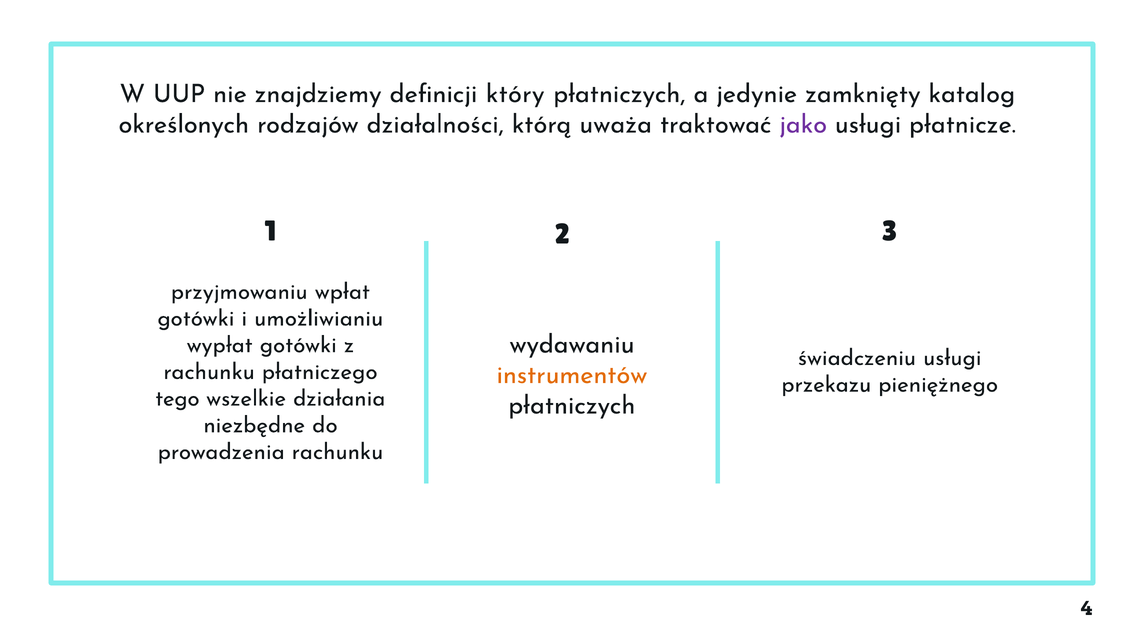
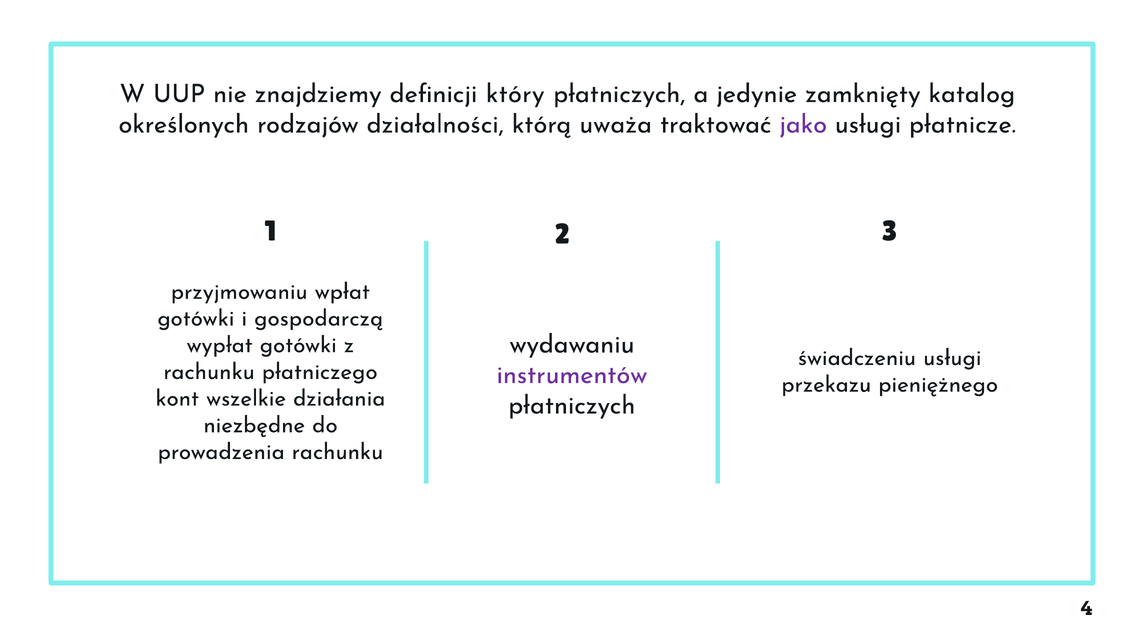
umożliwianiu: umożliwianiu -> gospodarczą (319, 318)
instrumentów colour: orange -> purple (572, 375)
tego: tego -> kont (177, 399)
